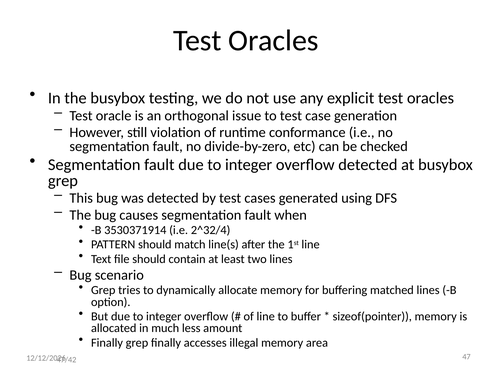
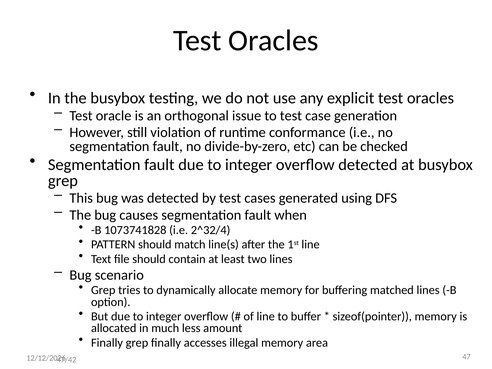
3530371914: 3530371914 -> 1073741828 (135, 230)
